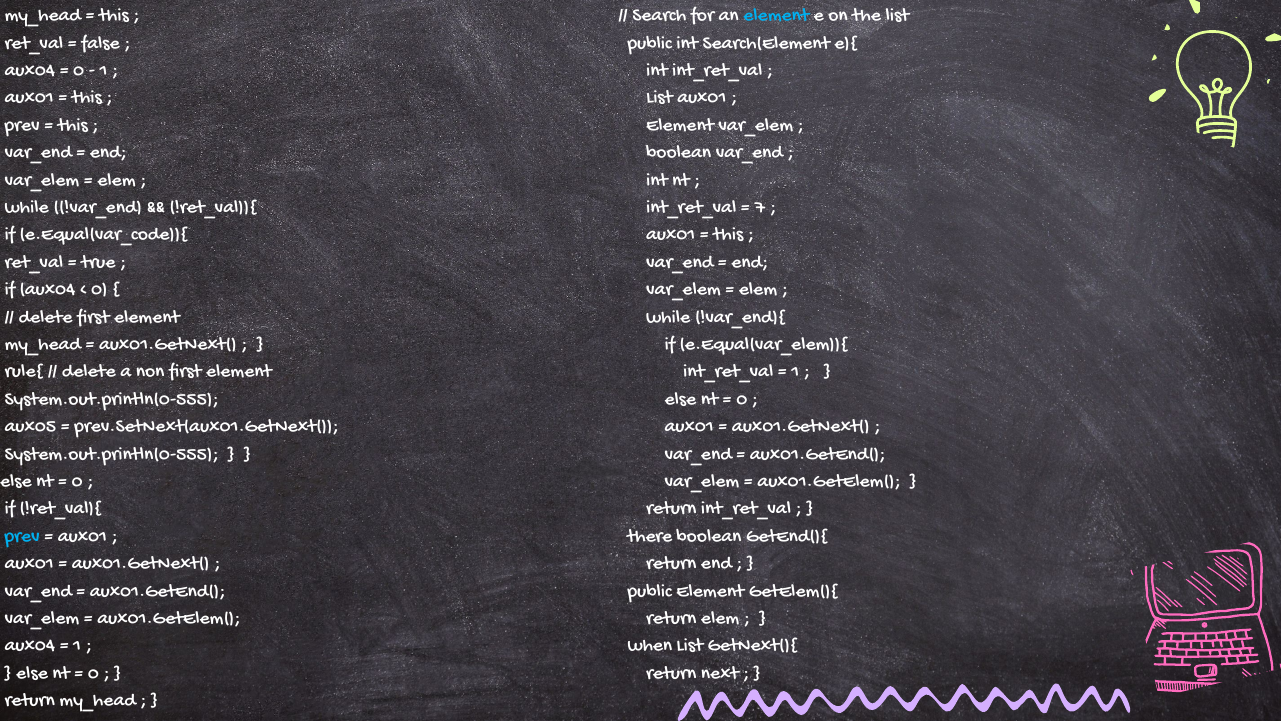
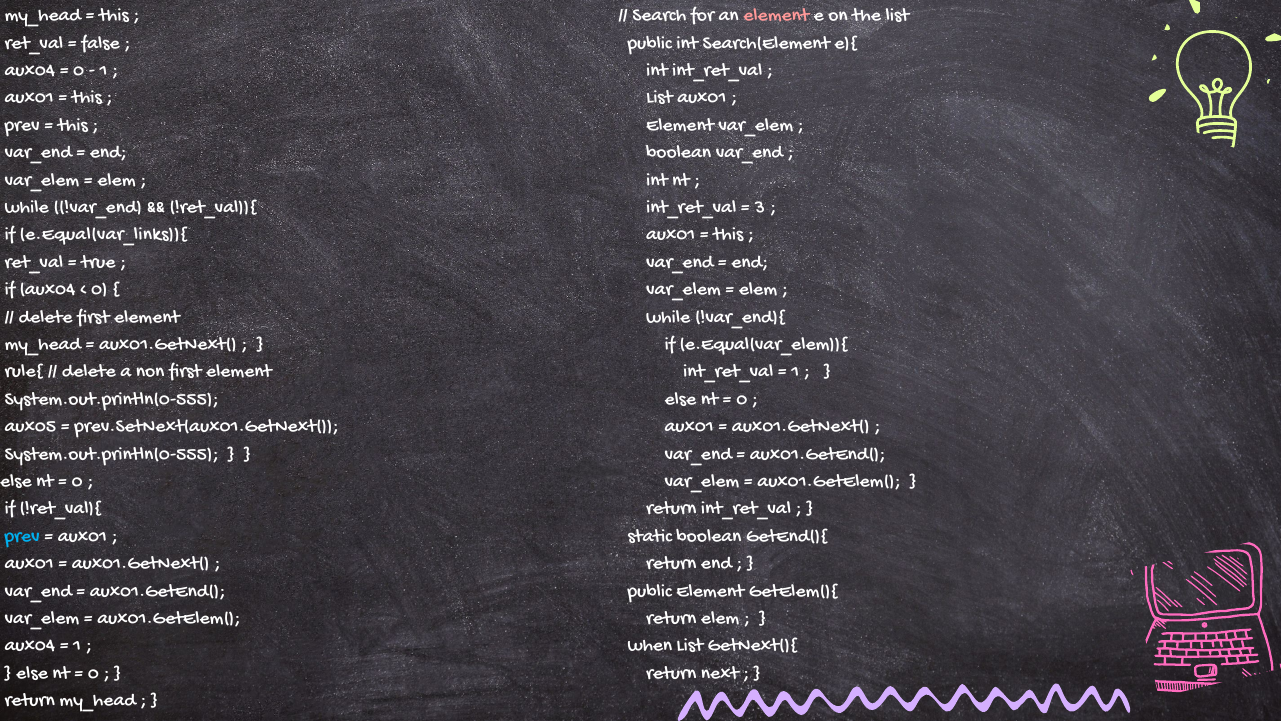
element colour: light blue -> pink (776, 14)
7: 7 -> 3 (760, 206)
e.Equal(var_code)){: e.Equal(var_code)){ -> e.Equal(var_links)){ (103, 233)
there: there -> static (650, 535)
